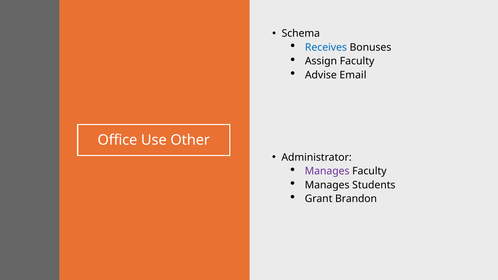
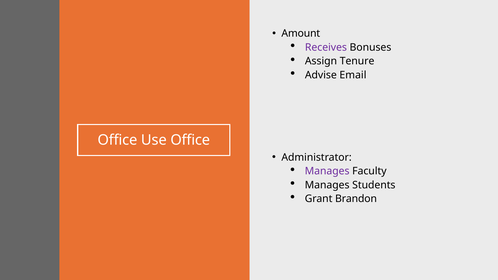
Schema: Schema -> Amount (301, 34)
Receives colour: blue -> purple (326, 47)
Assign Faculty: Faculty -> Tenure (357, 61)
Use Other: Other -> Office (190, 140)
